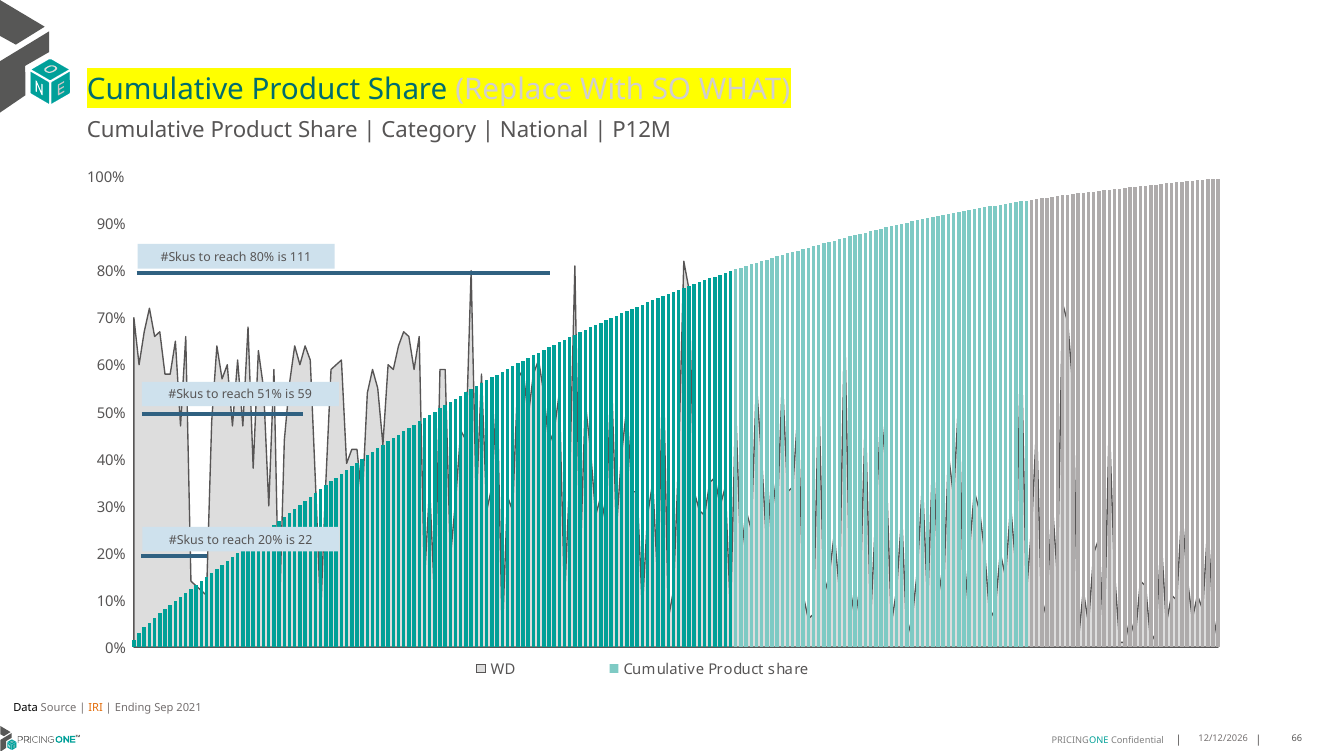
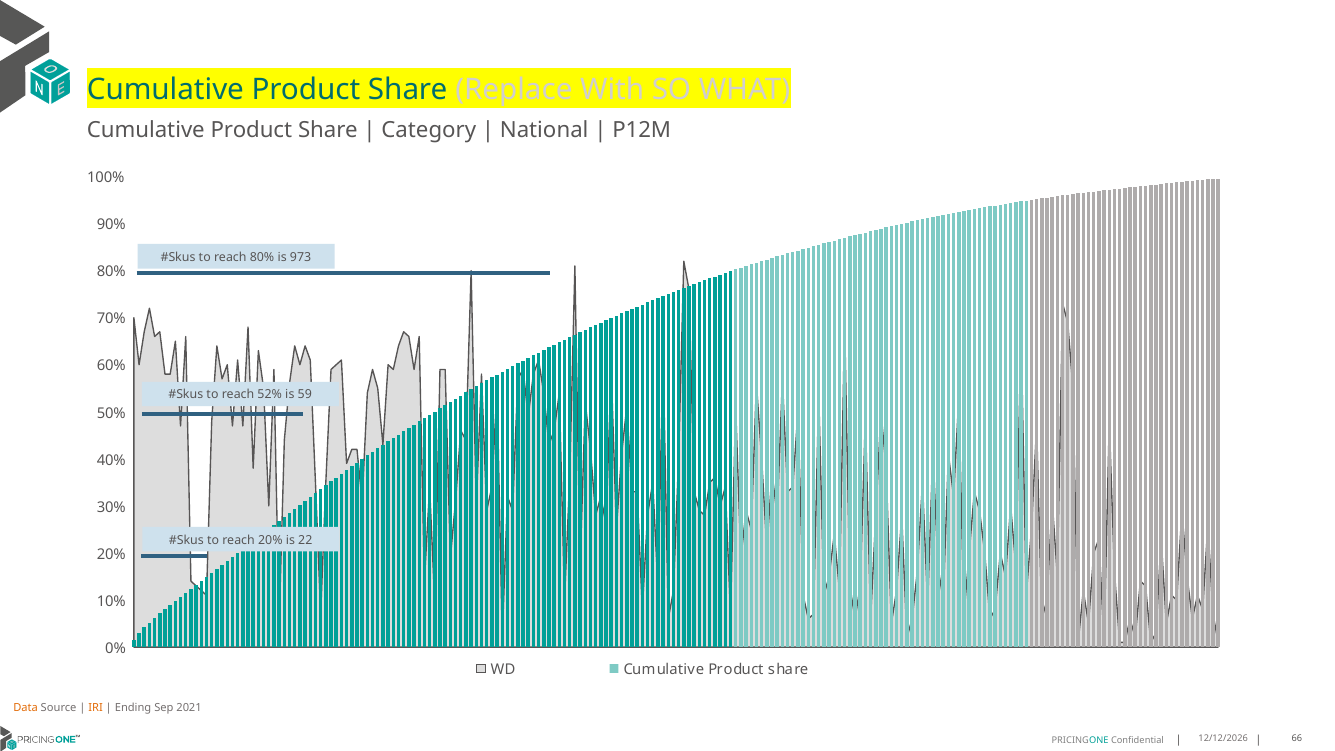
111: 111 -> 973 (301, 257)
51%: 51% -> 52% (270, 395)
Data colour: black -> orange (26, 707)
